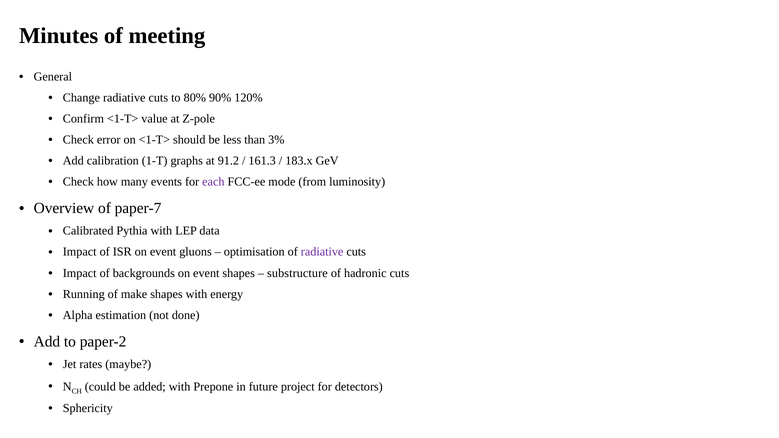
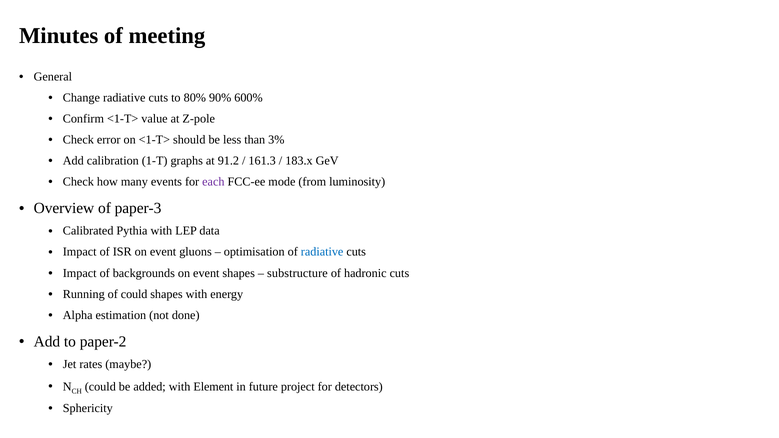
120%: 120% -> 600% (248, 98)
paper-7: paper-7 -> paper-3 (138, 208)
radiative colour: purple -> blue (322, 252)
of make: make -> could (134, 294)
Prepone: Prepone -> Element (213, 387)
